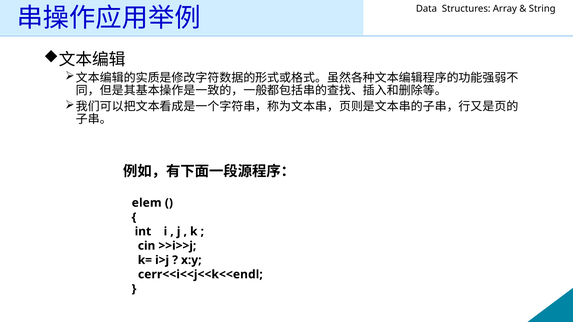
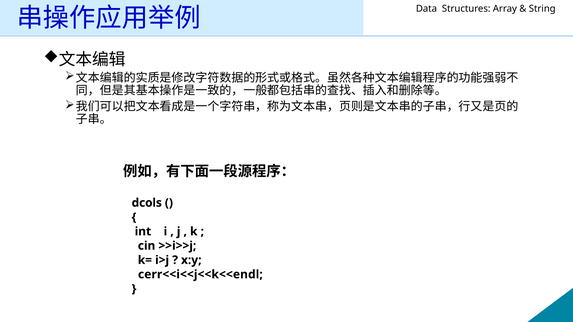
elem: elem -> dcols (147, 203)
